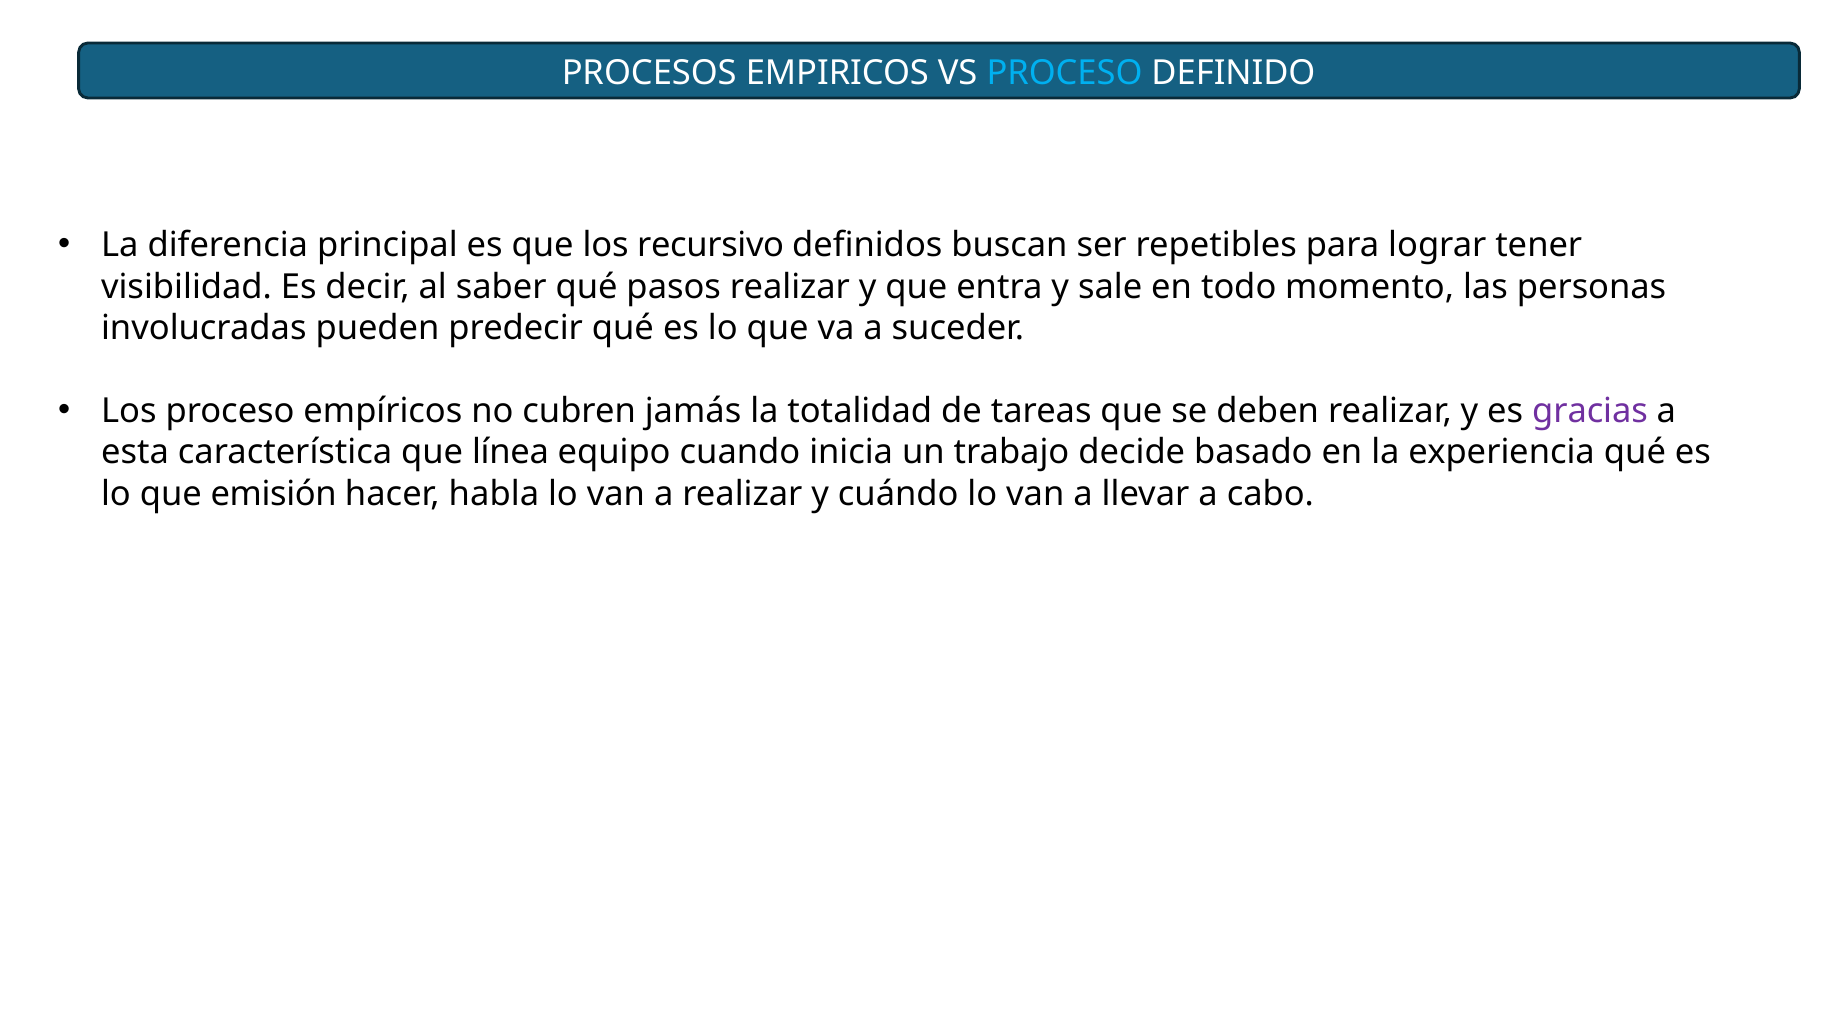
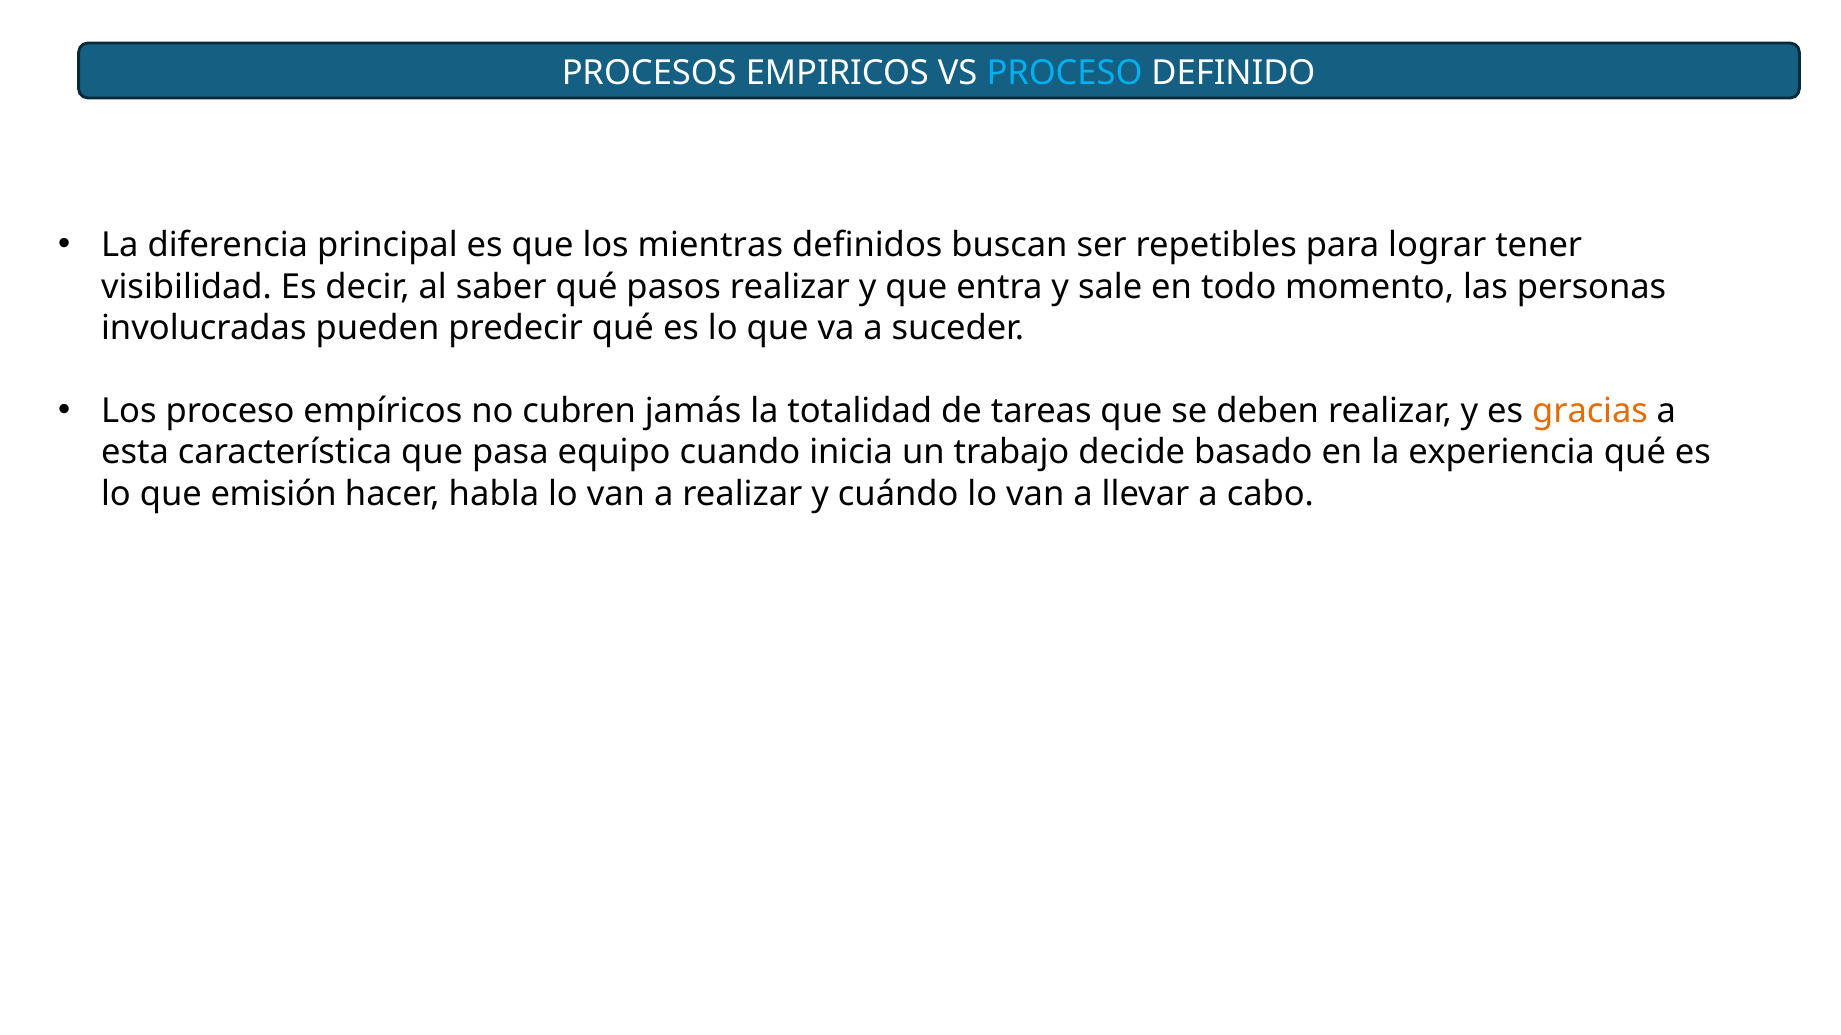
recursivo: recursivo -> mientras (710, 245)
gracias colour: purple -> orange (1590, 411)
línea: línea -> pasa (510, 452)
